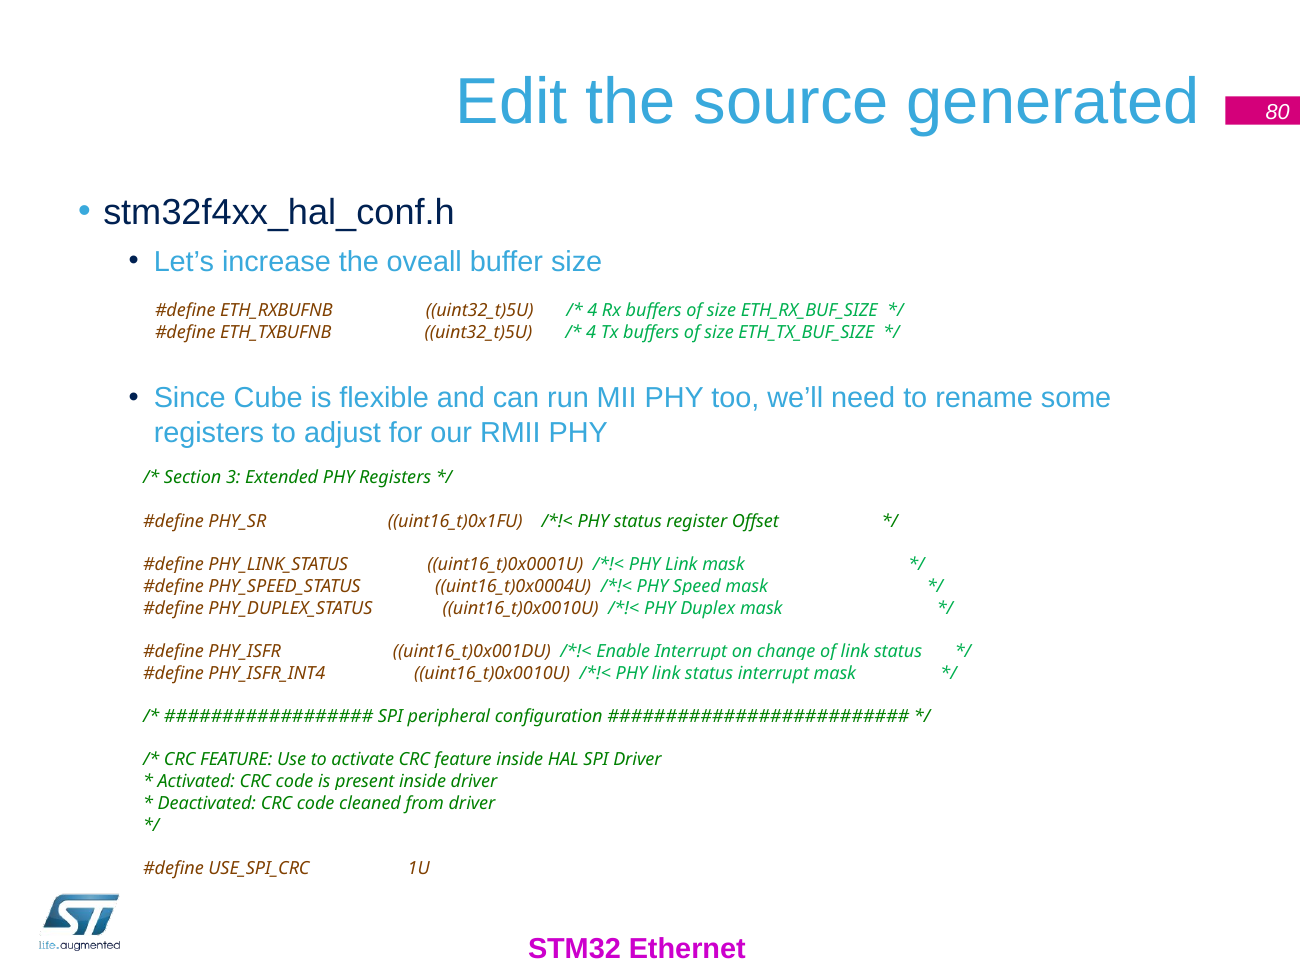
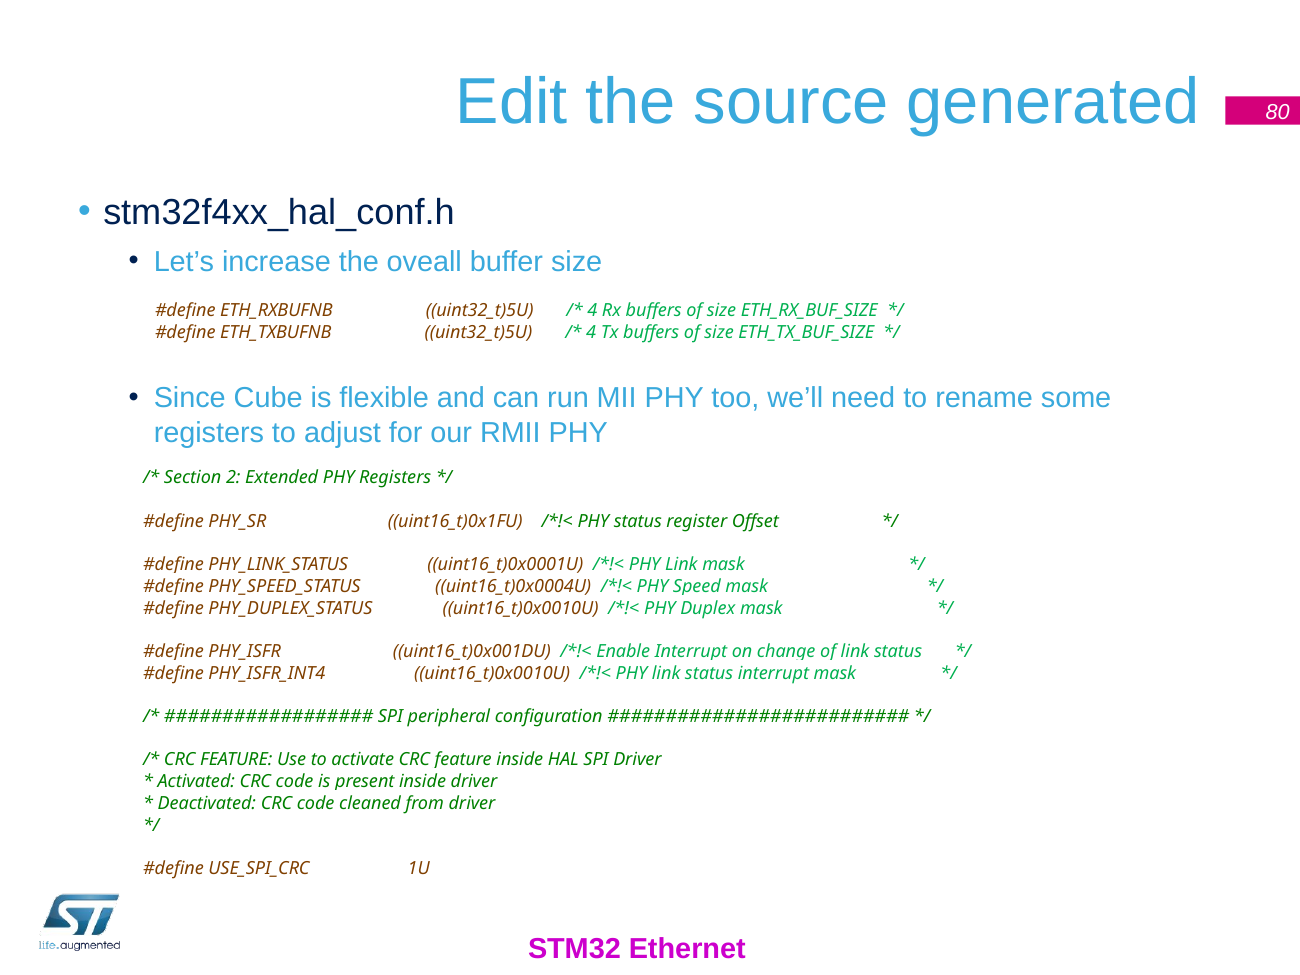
3: 3 -> 2 (233, 478)
